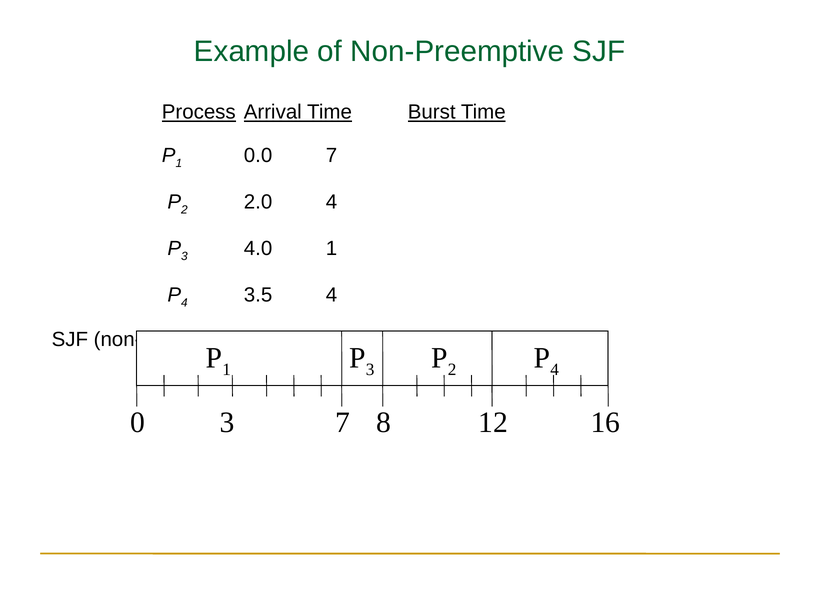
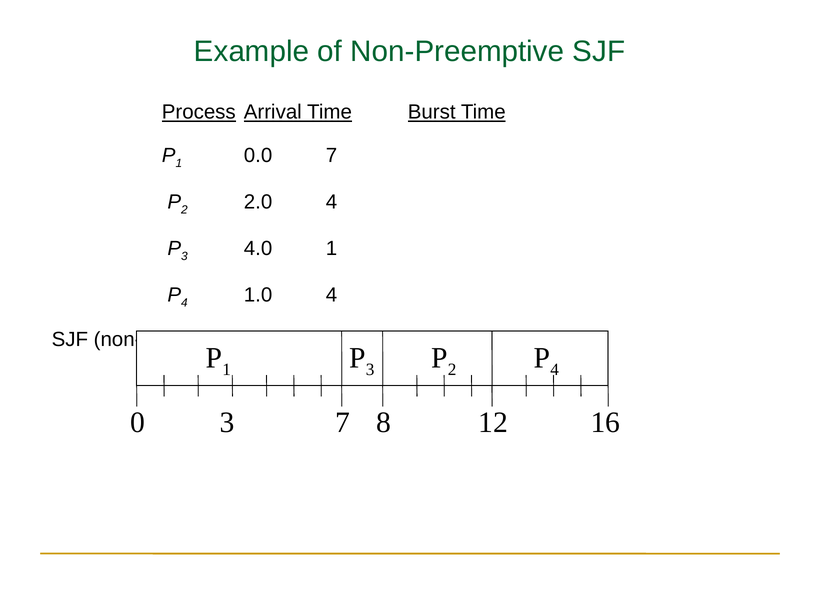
3.5: 3.5 -> 1.0 (258, 295)
